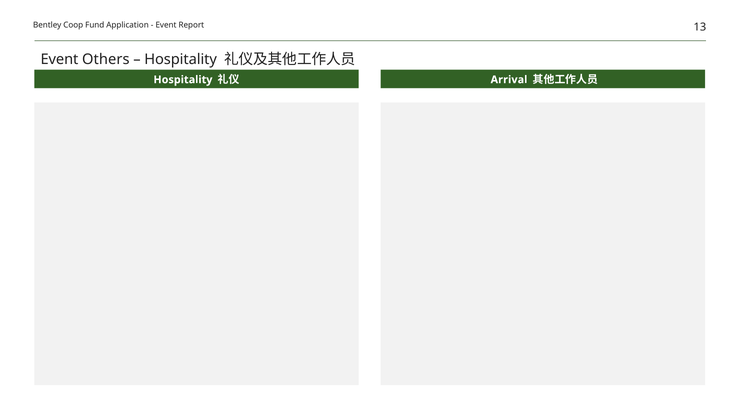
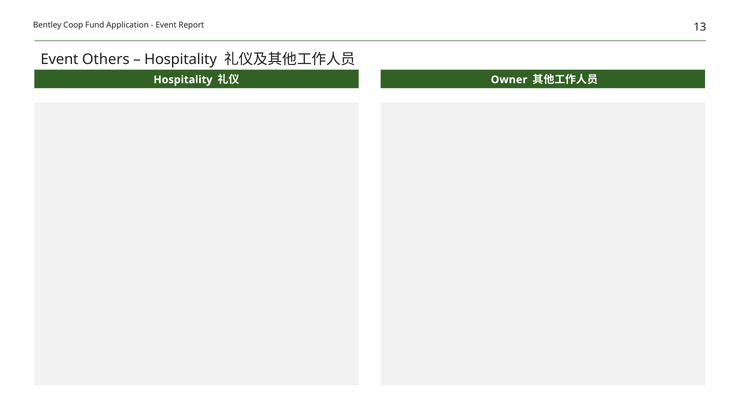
Arrival: Arrival -> Owner (509, 80)
